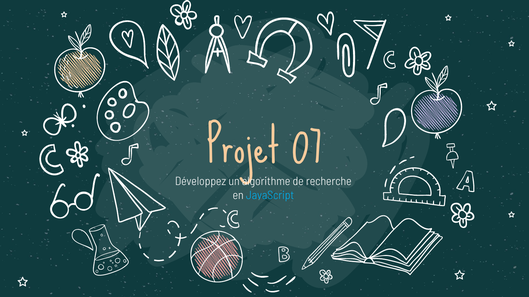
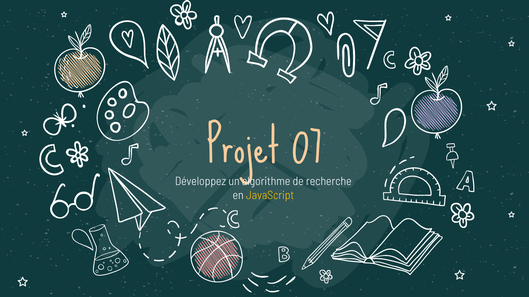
JavaScript colour: light blue -> yellow (270, 196)
